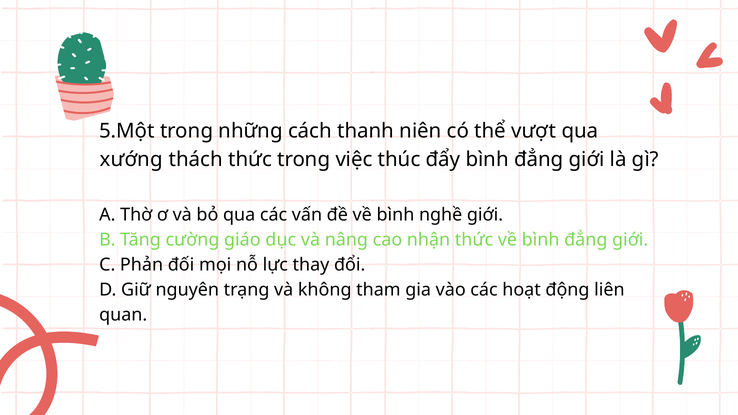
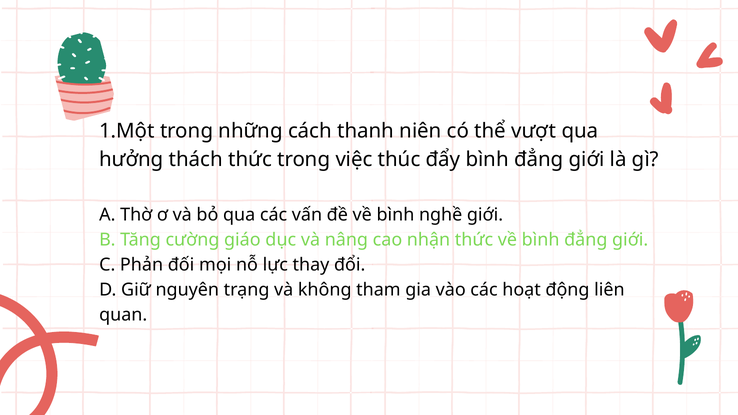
5.Một: 5.Một -> 1.Một (127, 131)
xướng: xướng -> hưởng (131, 160)
